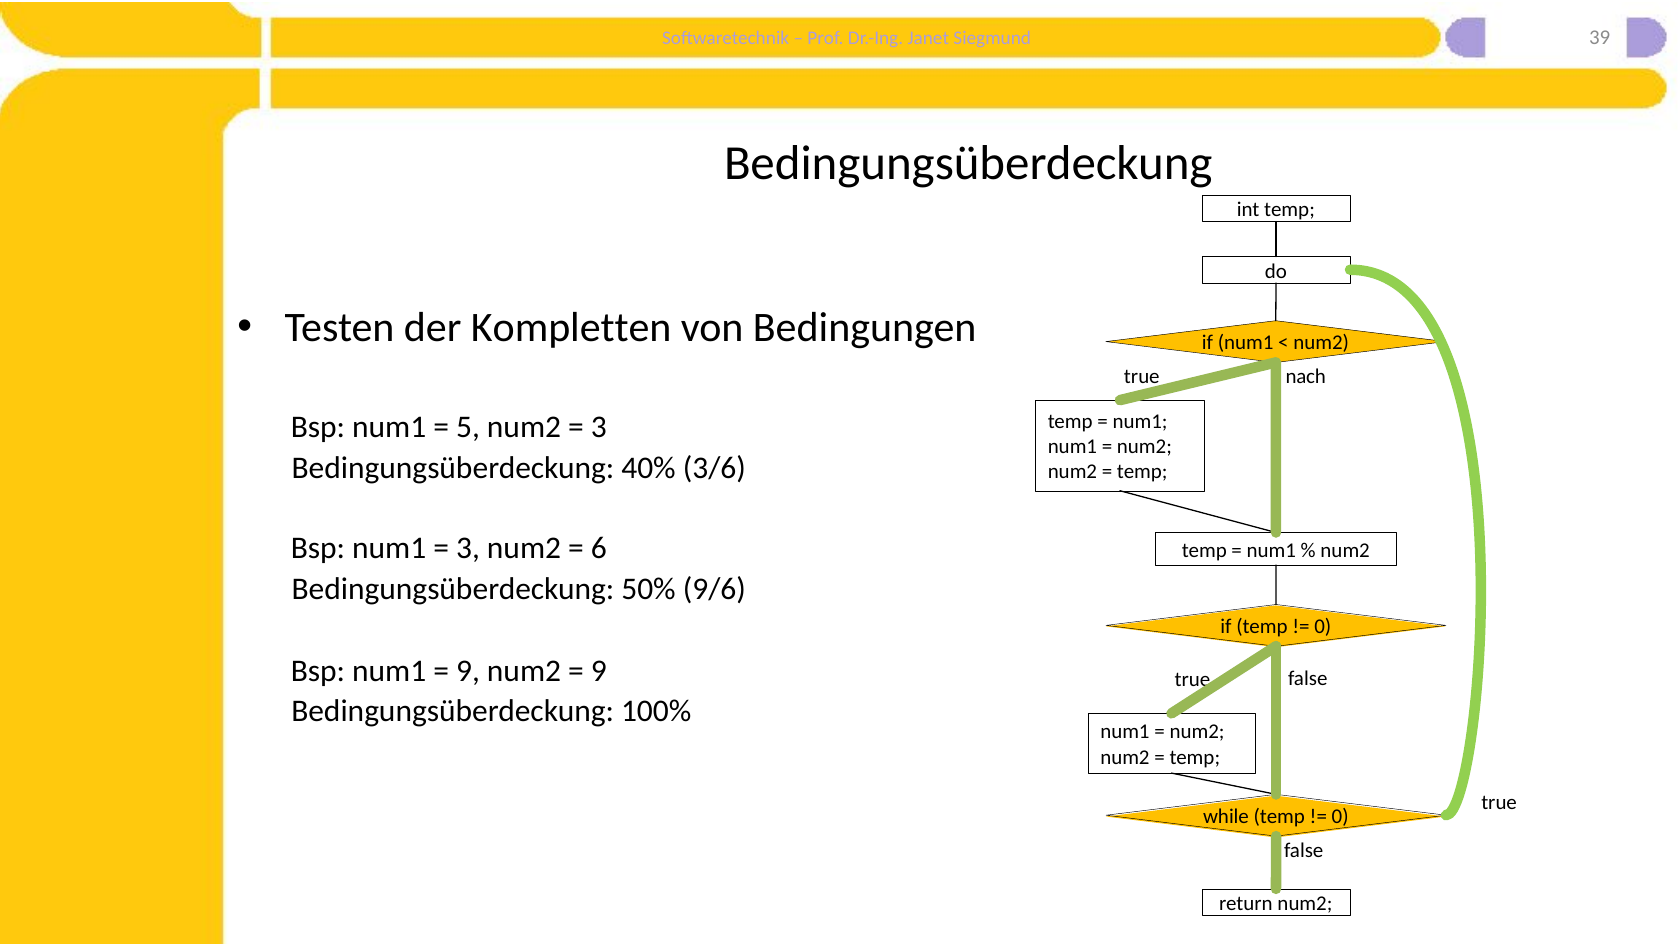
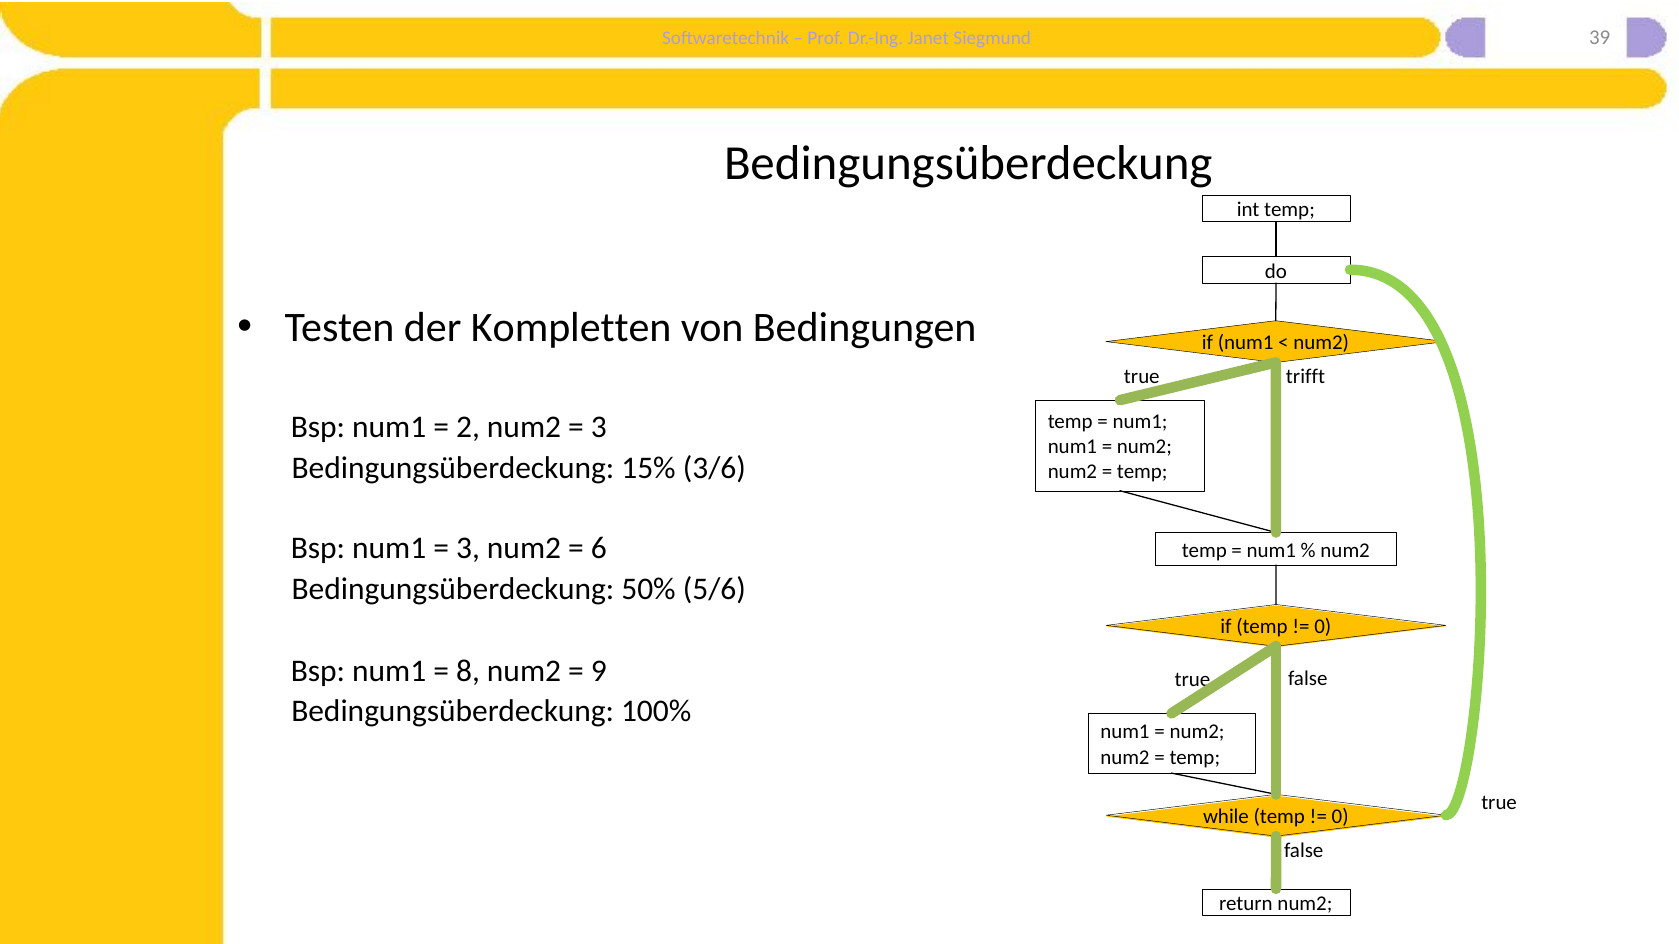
nach: nach -> trifft (1306, 377)
5: 5 -> 2 (468, 427)
40%: 40% -> 15% (649, 468)
9/6: 9/6 -> 5/6 (714, 590)
9: 9 -> 8 (468, 672)
